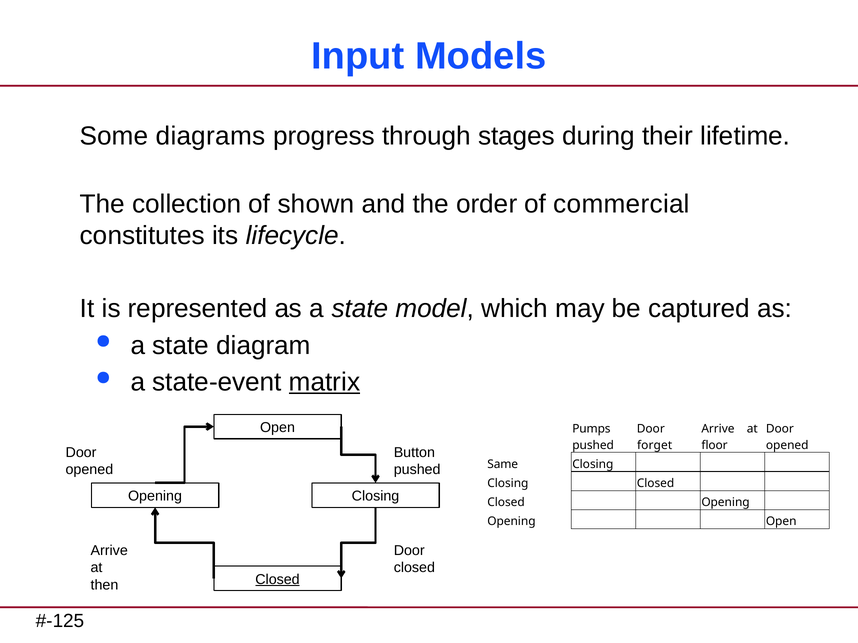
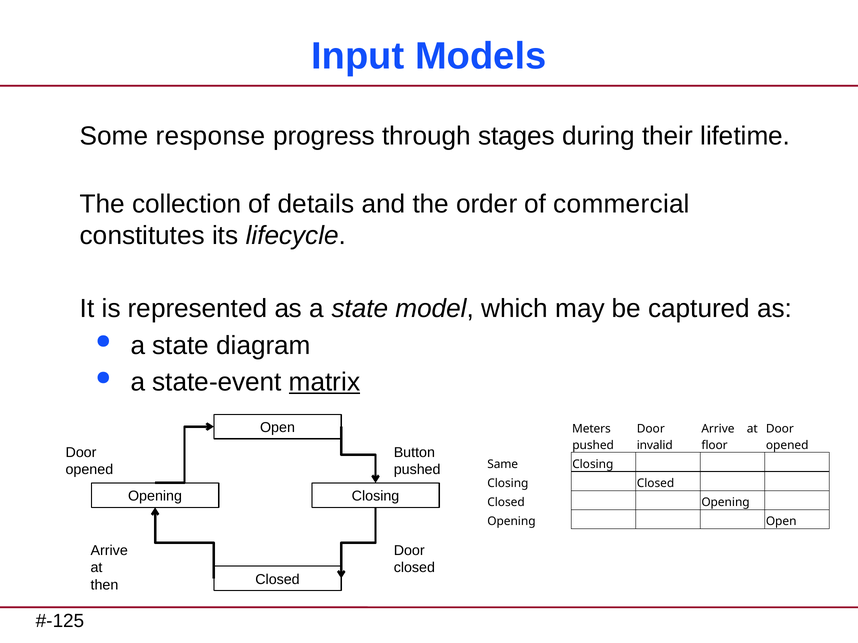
diagrams: diagrams -> response (211, 136)
shown: shown -> details (316, 204)
Pumps: Pumps -> Meters (591, 429)
forget: forget -> invalid (655, 445)
Closed underline: present -> none (277, 580)
